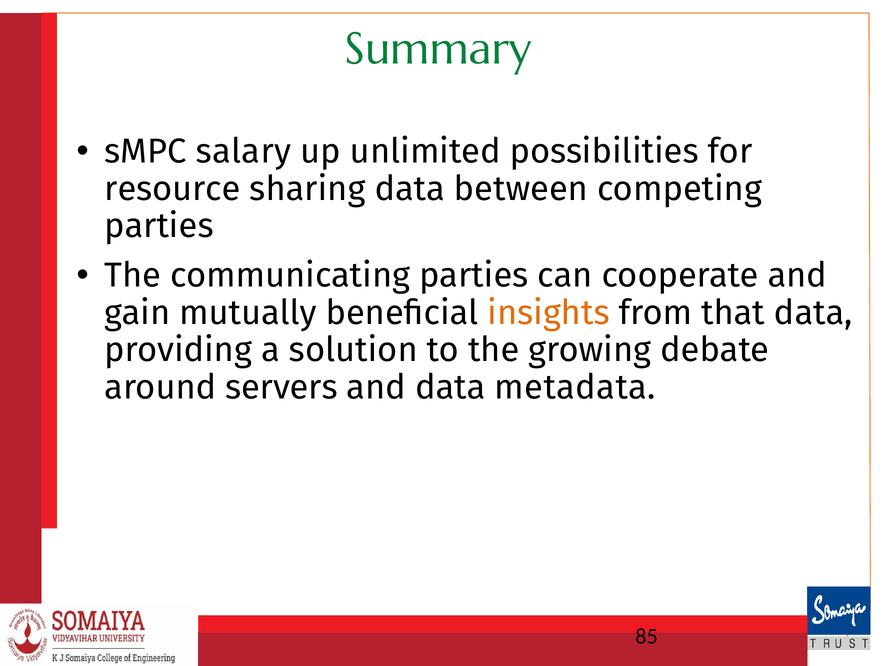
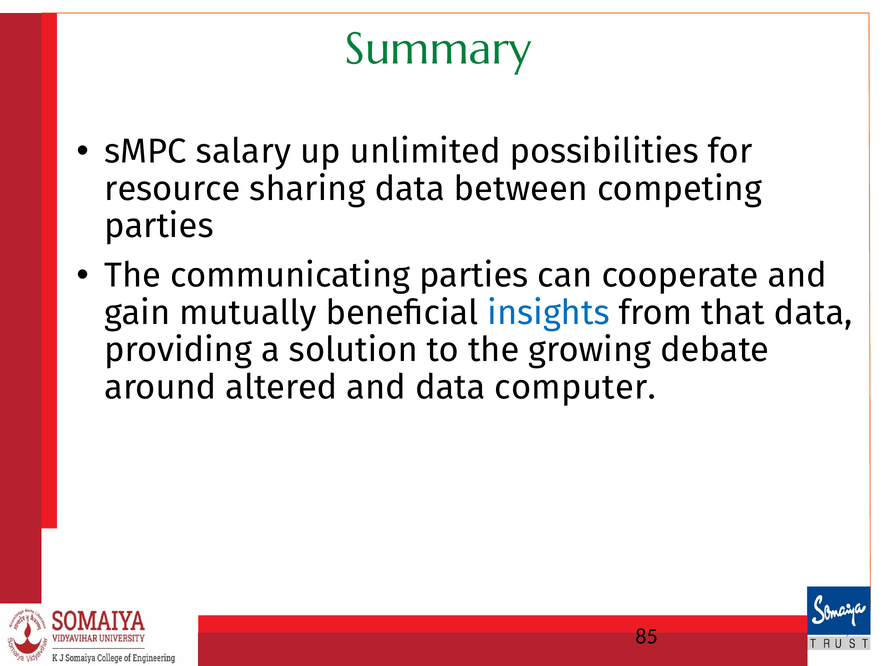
insights colour: orange -> blue (548, 312)
servers: servers -> altered (281, 387)
metadata: metadata -> computer (575, 387)
